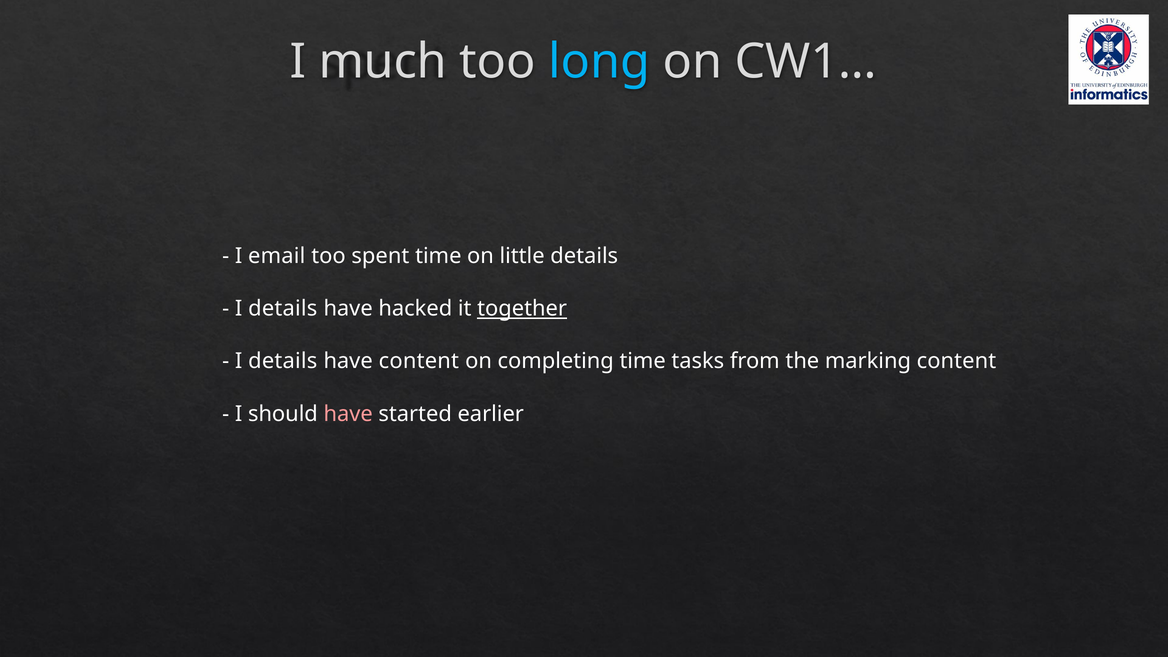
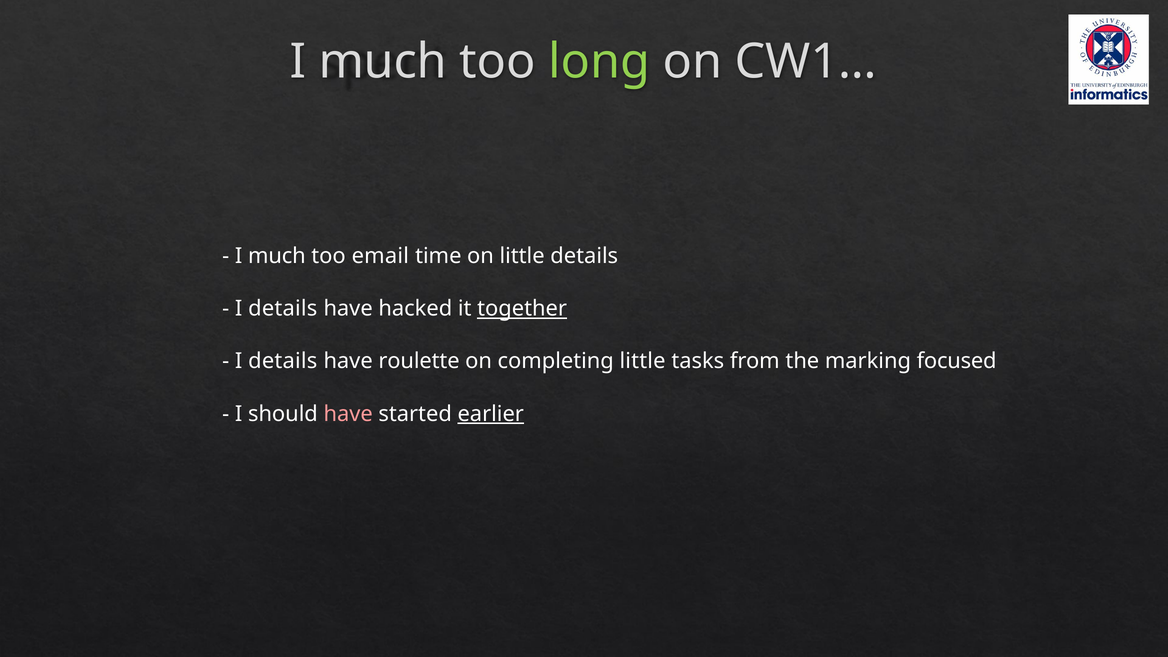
long colour: light blue -> light green (599, 62)
email: email -> much (277, 256)
spent: spent -> email (380, 256)
have content: content -> roulette (419, 361)
completing time: time -> little (643, 361)
marking content: content -> focused (957, 361)
earlier underline: none -> present (491, 414)
